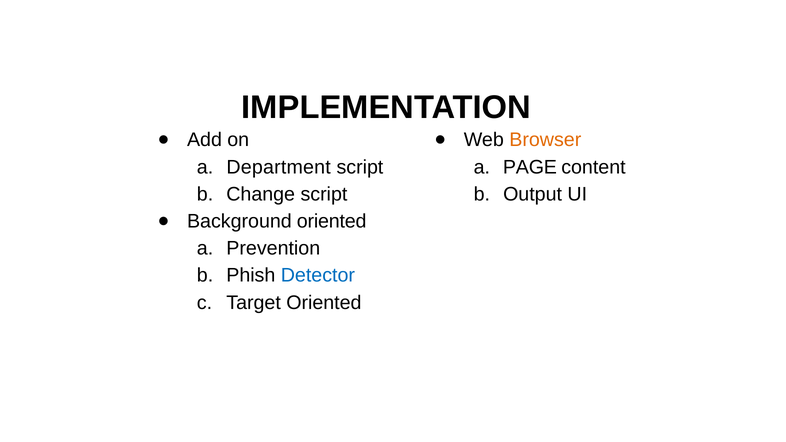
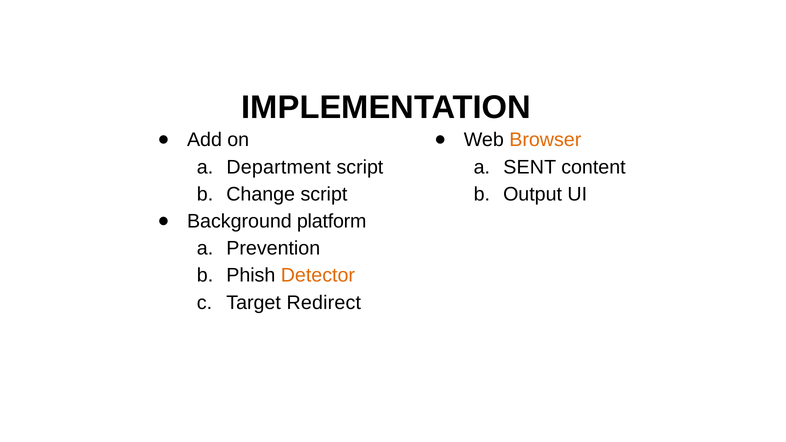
PAGE: PAGE -> SENT (530, 167)
Background oriented: oriented -> platform (332, 221)
Detector colour: blue -> orange (318, 276)
Target Oriented: Oriented -> Redirect (324, 303)
